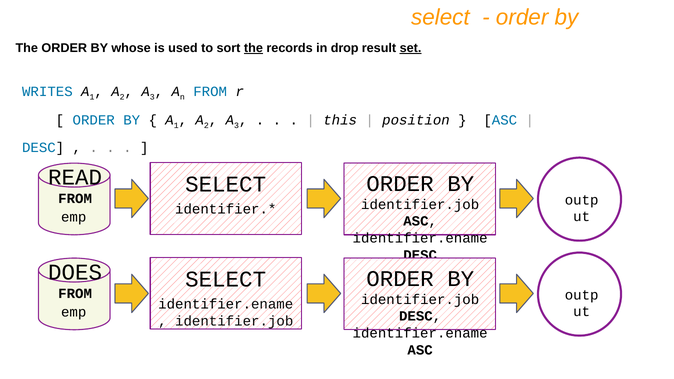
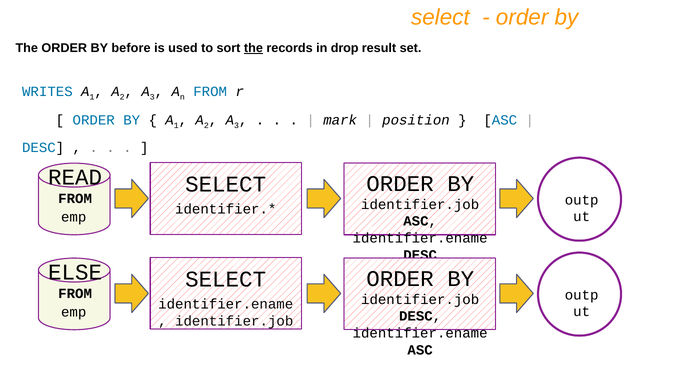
whose: whose -> before (131, 48)
set underline: present -> none (411, 48)
this: this -> mark (340, 120)
DOES: DOES -> ELSE (75, 272)
